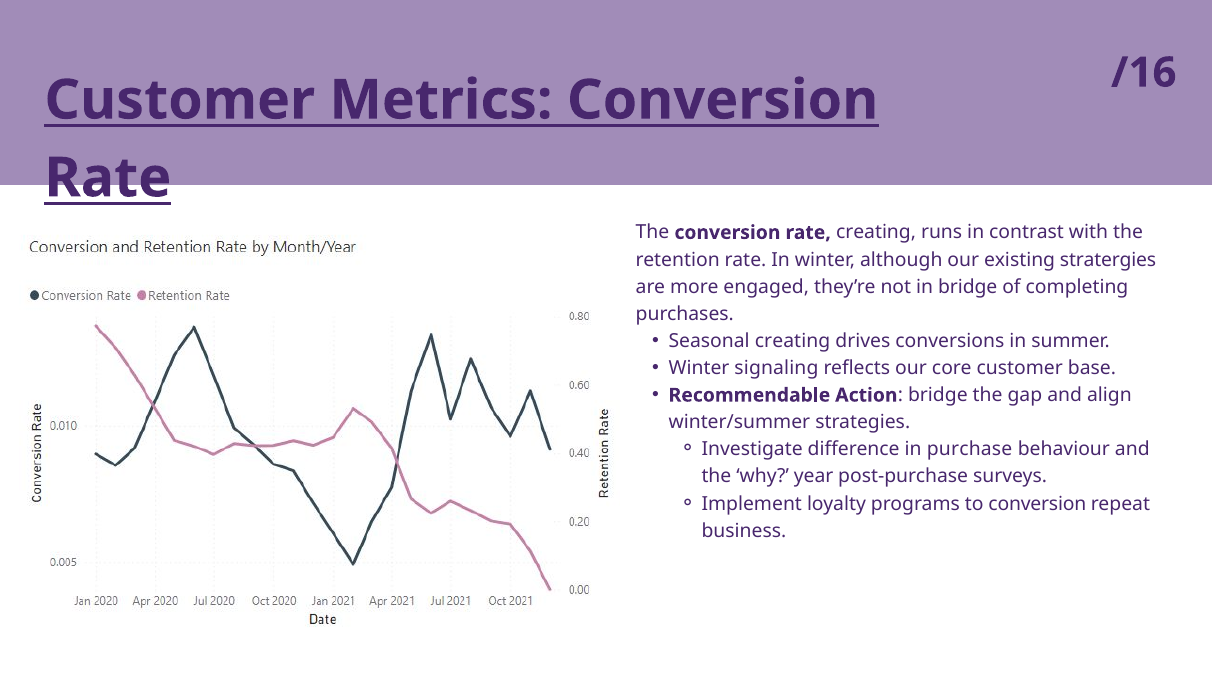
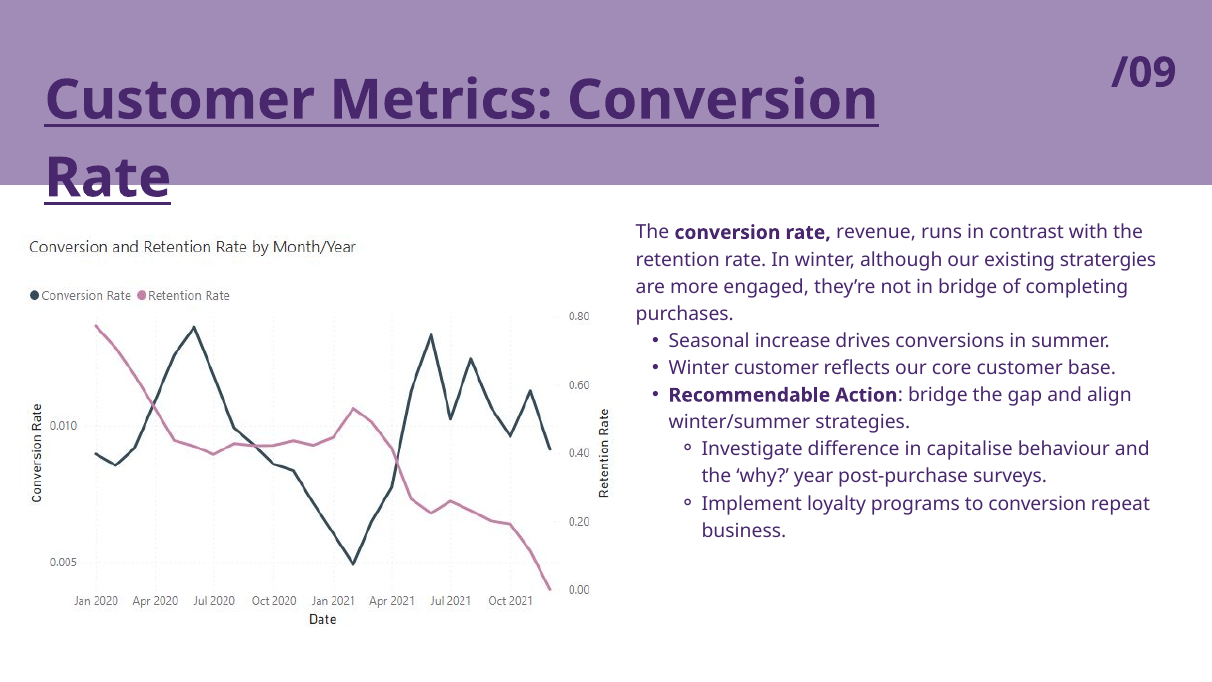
/16: /16 -> /09 (1144, 73)
rate creating: creating -> revenue (876, 232)
Seasonal creating: creating -> increase (793, 341)
Winter signaling: signaling -> customer (777, 368)
purchase: purchase -> capitalise (970, 449)
